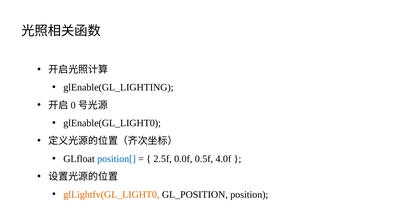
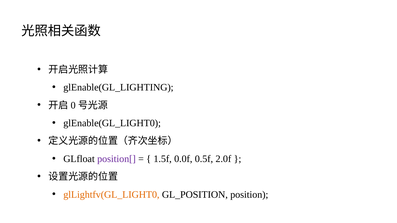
position[ colour: blue -> purple (116, 159)
2.5f: 2.5f -> 1.5f (163, 159)
4.0f: 4.0f -> 2.0f (223, 159)
